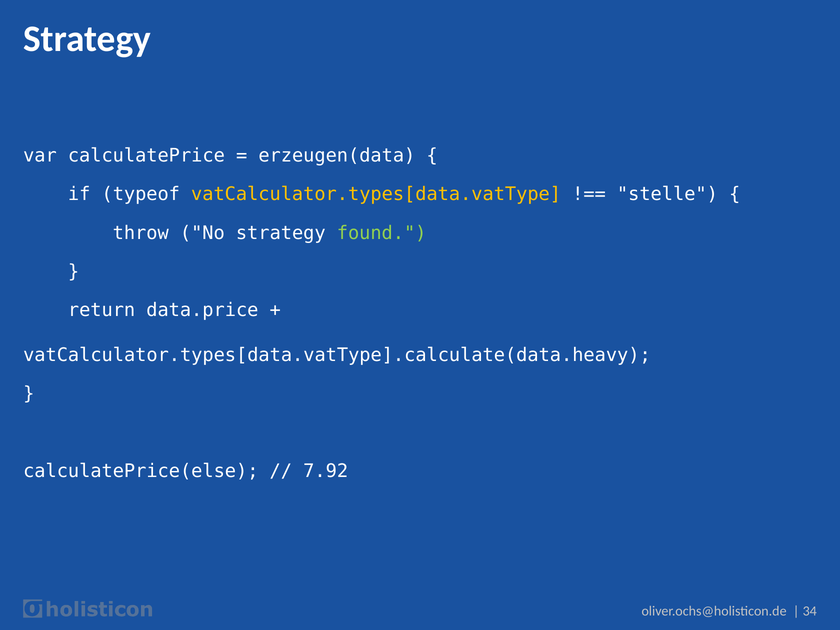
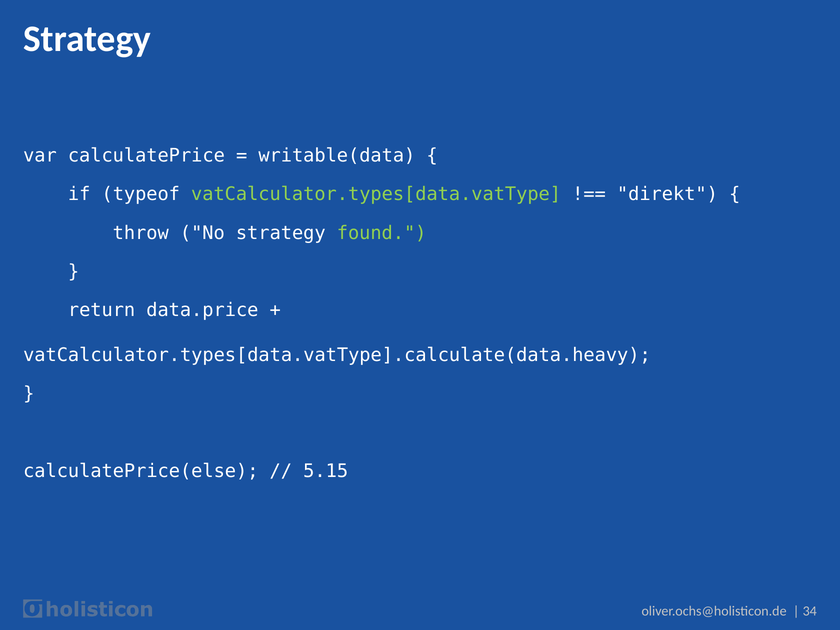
erzeugen(data: erzeugen(data -> writable(data (337, 155)
vatCalculator.types[data.vatType colour: yellow -> light green (376, 194)
stelle: stelle -> direkt (667, 194)
7.92: 7.92 -> 5.15 (326, 471)
